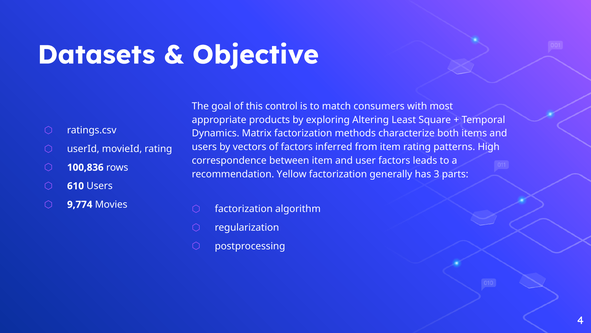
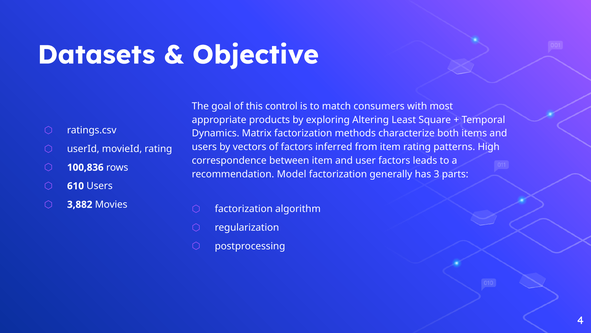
Yellow: Yellow -> Model (292, 174)
9,774: 9,774 -> 3,882 (80, 204)
